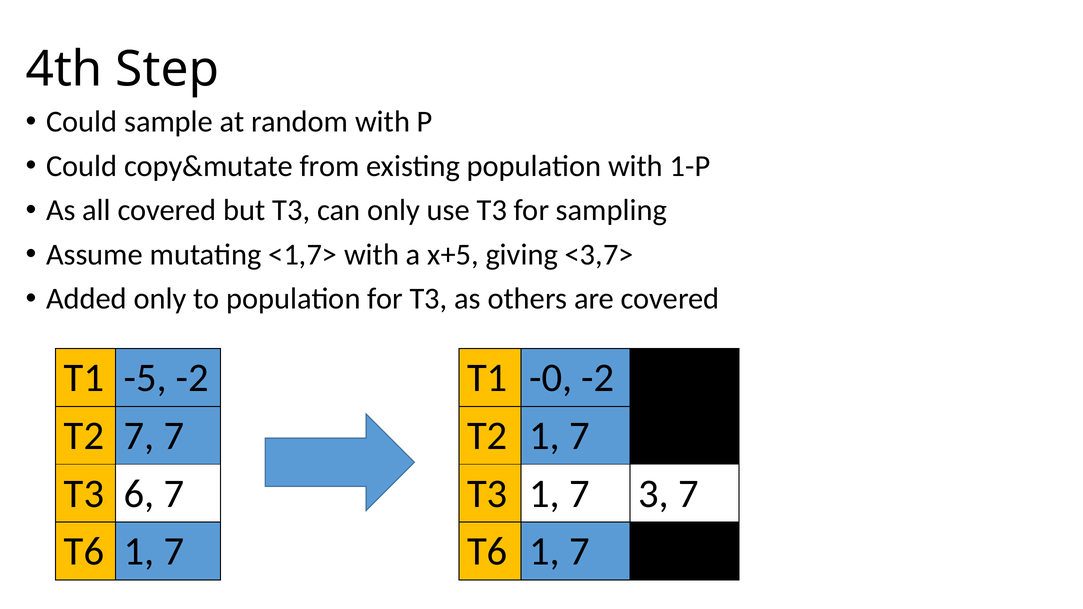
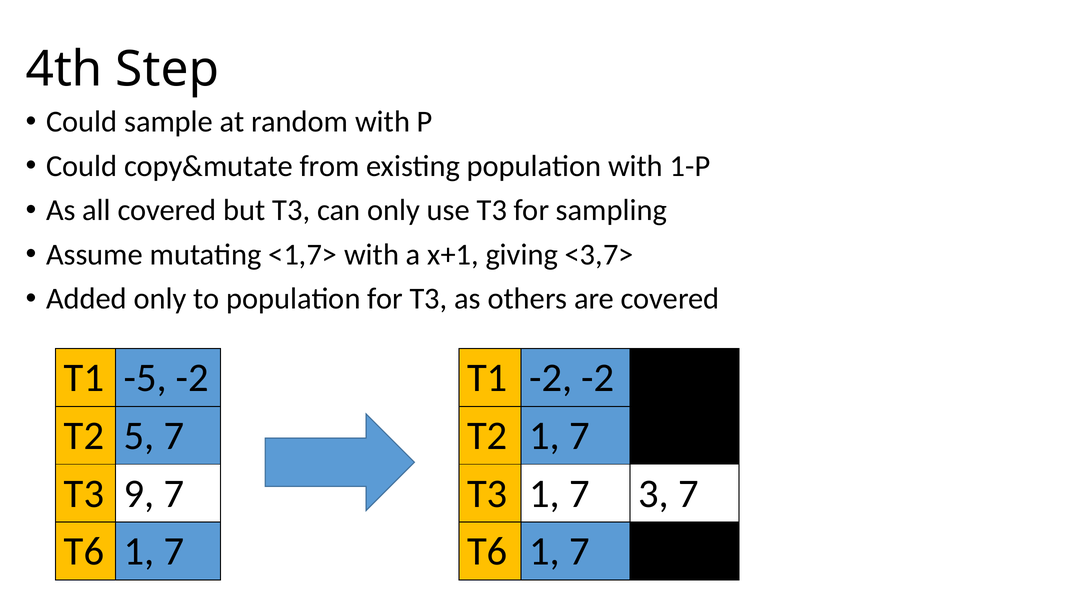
x+5: x+5 -> x+1 (453, 255)
T1 -0: -0 -> -2 (551, 378)
T2 7: 7 -> 5 (139, 436)
6: 6 -> 9 (139, 494)
